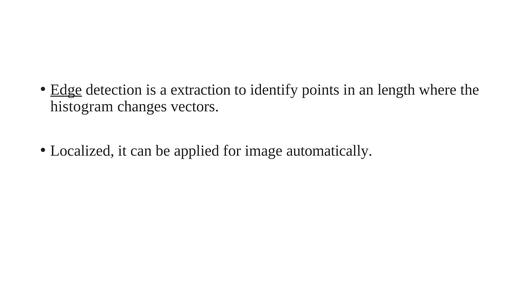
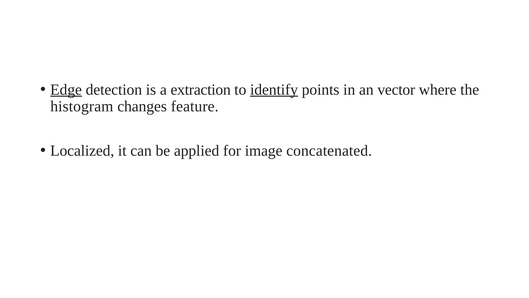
identify underline: none -> present (274, 89)
length: length -> vector (396, 89)
vectors: vectors -> feature (195, 106)
automatically: automatically -> concatenated (329, 150)
